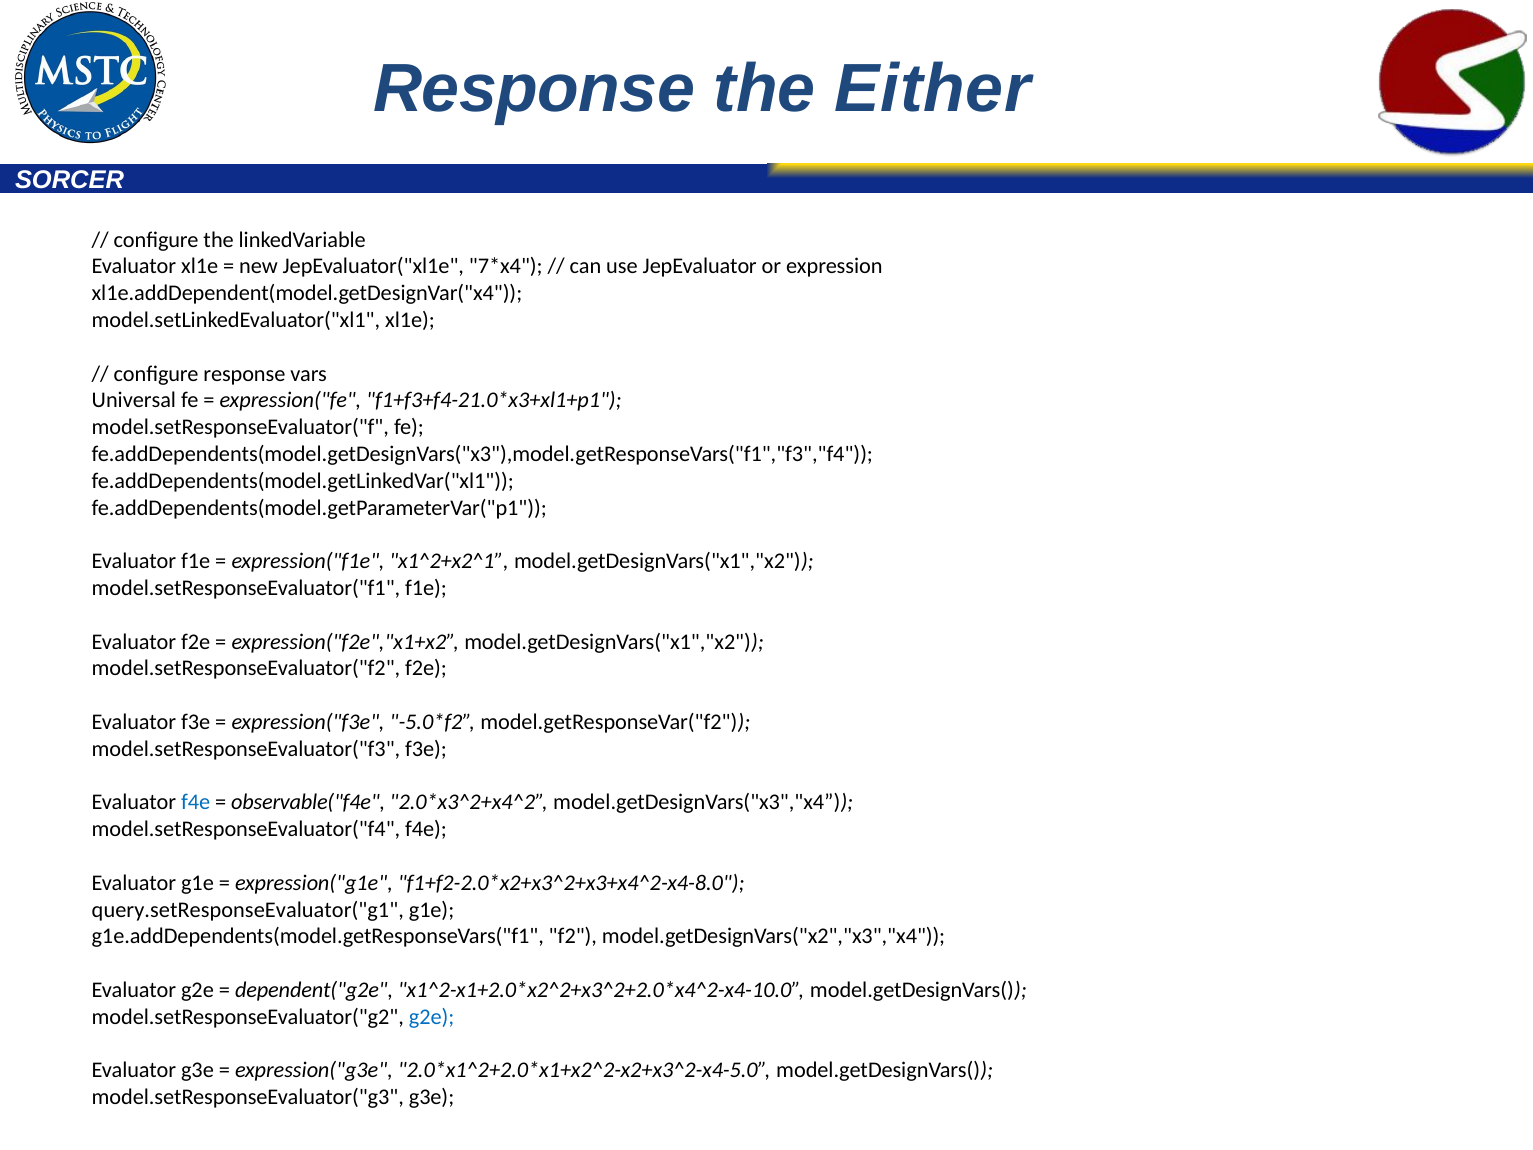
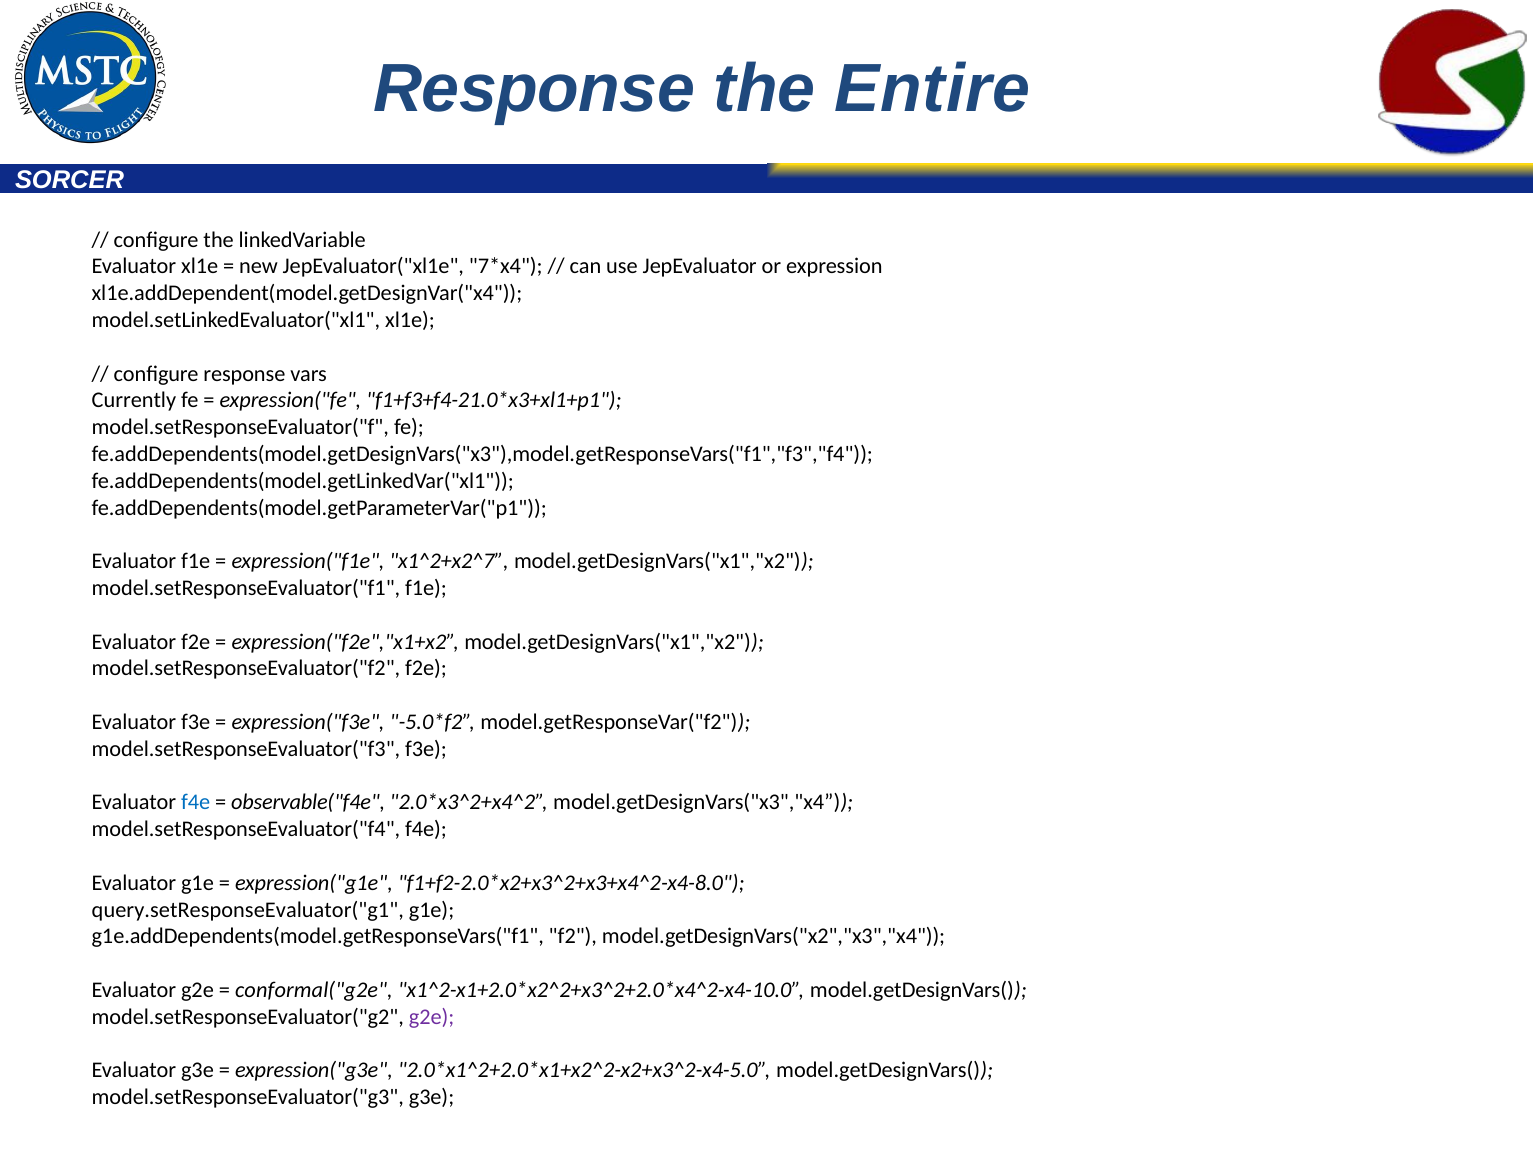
Either: Either -> Entire (933, 89)
Universal: Universal -> Currently (134, 400)
x1^2+x2^1: x1^2+x2^1 -> x1^2+x2^7 (449, 561)
dependent("g2e: dependent("g2e -> conformal("g2e (314, 990)
g2e colour: blue -> purple (432, 1017)
